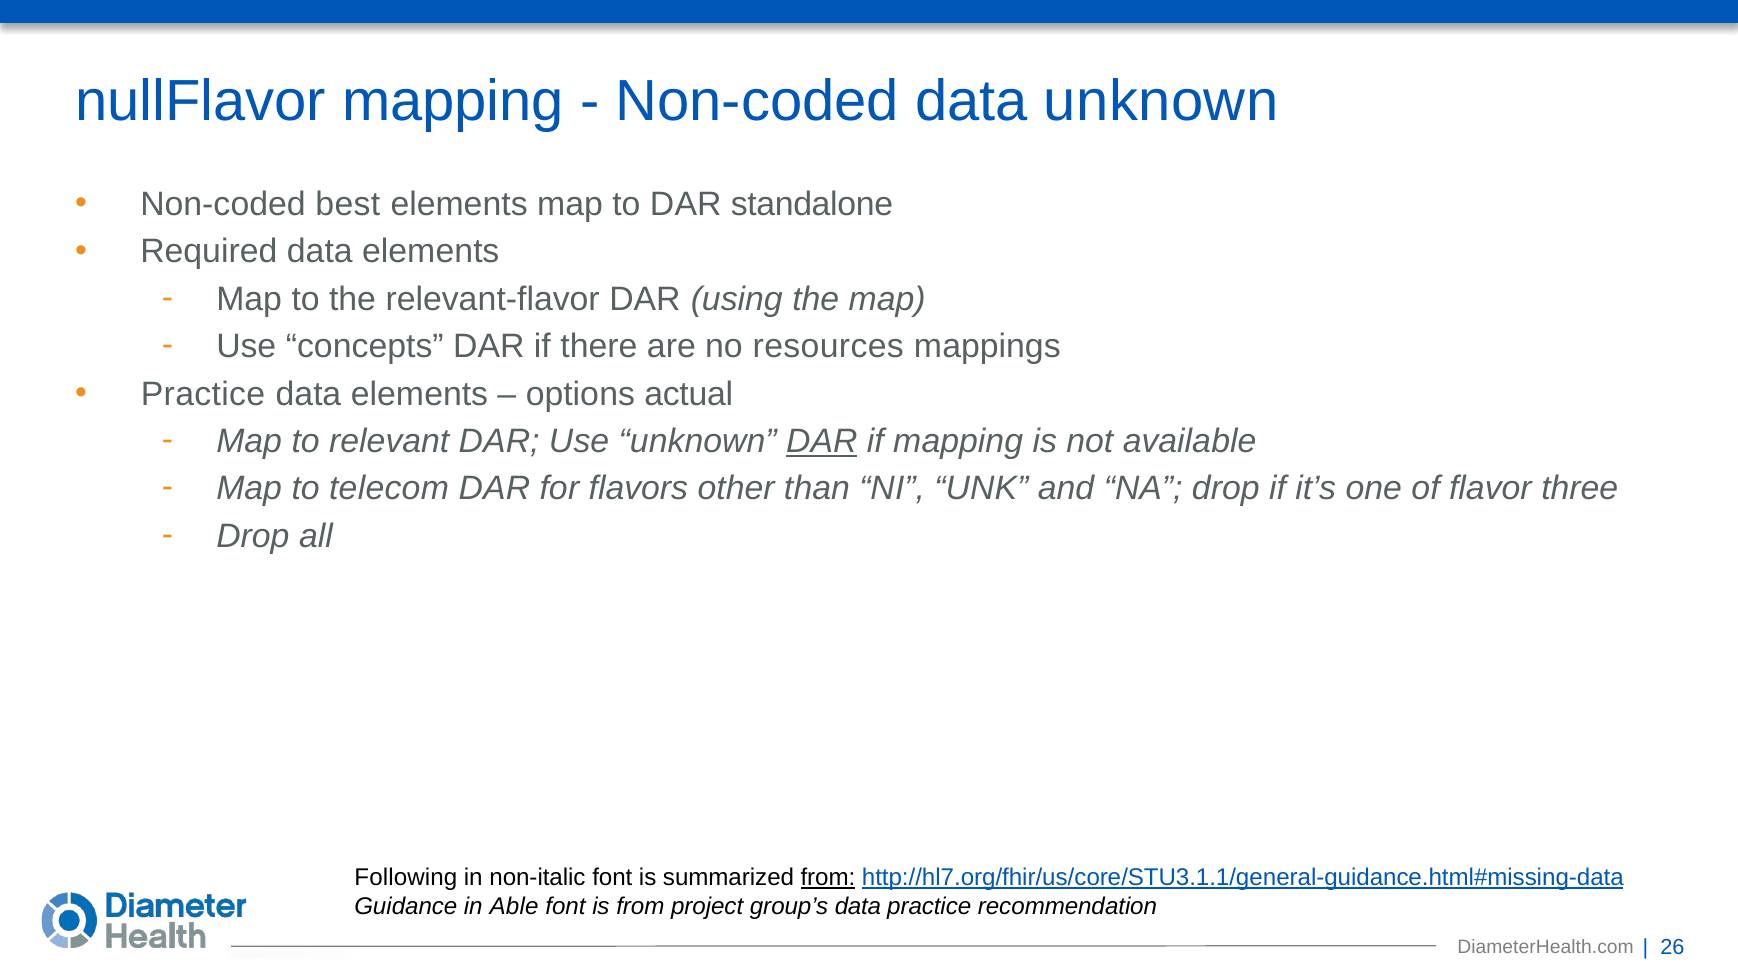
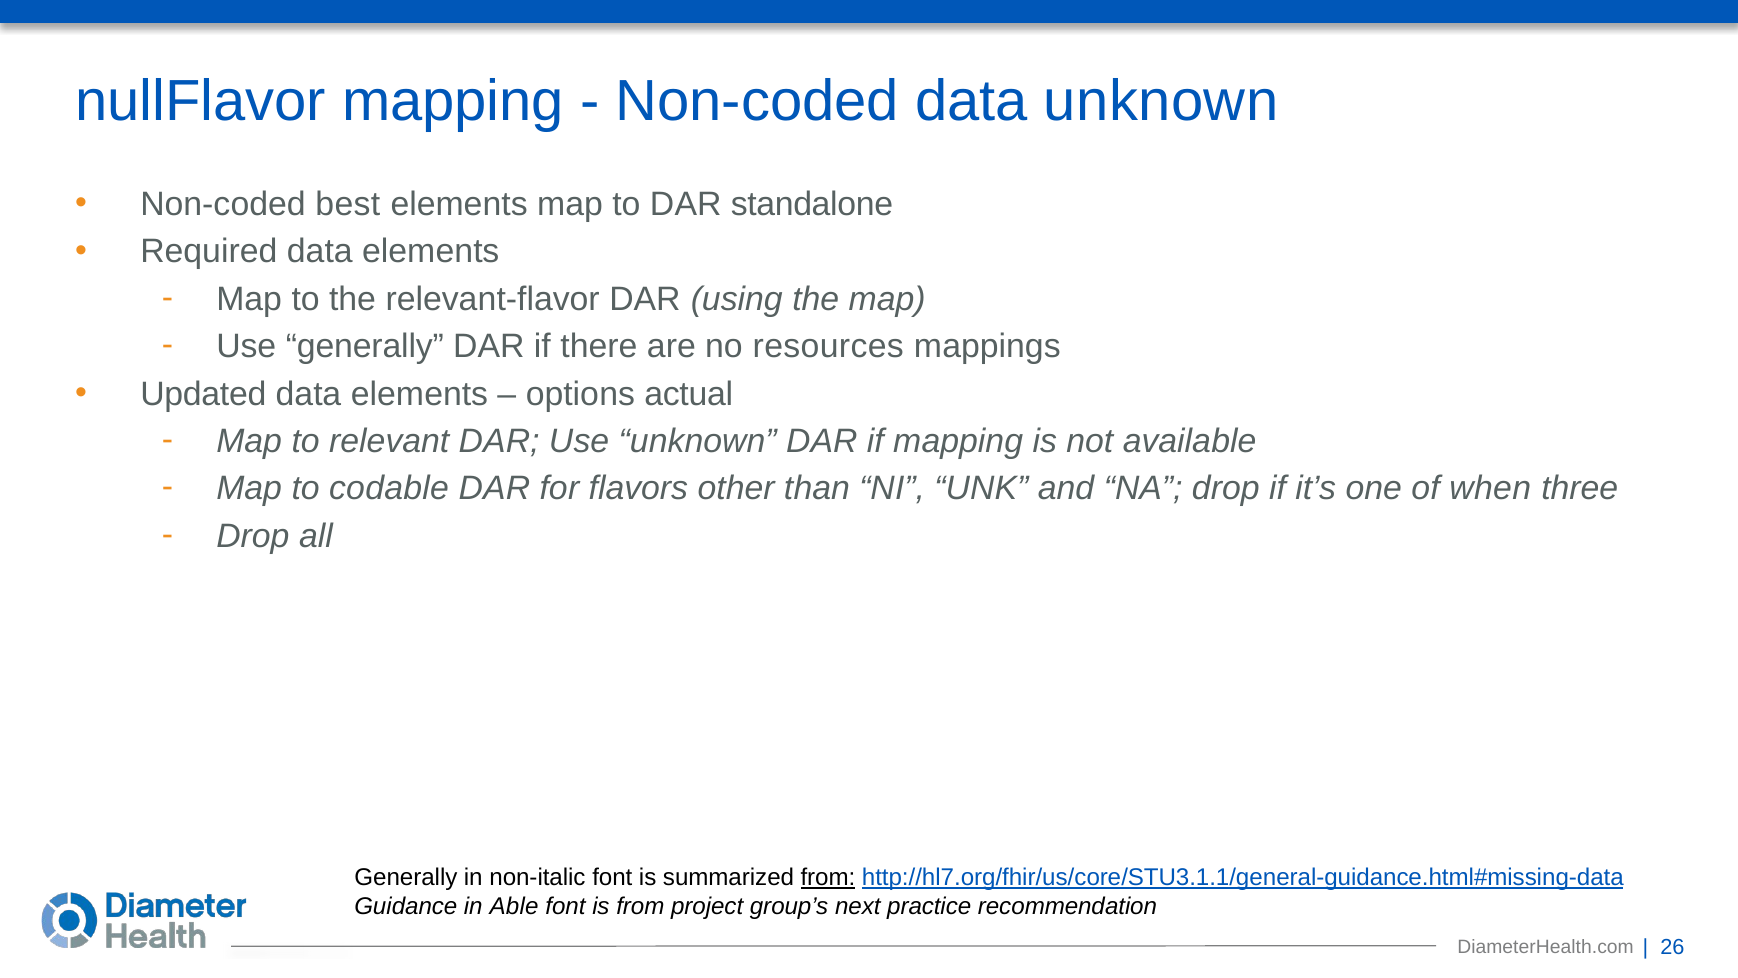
Use concepts: concepts -> generally (365, 346)
Practice: Practice -> Updated (203, 394)
DAR underline: present -> none (822, 441)
telecom: telecom -> codable (389, 488)
flavor: flavor -> when (1490, 488)
Following: Following -> Generally (406, 877)
group’s data: data -> next (858, 906)
